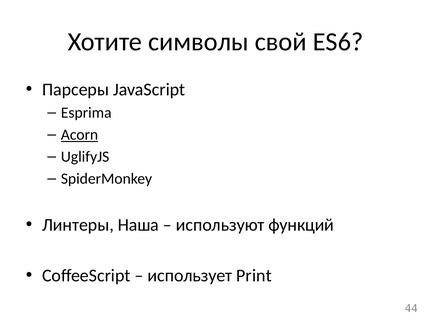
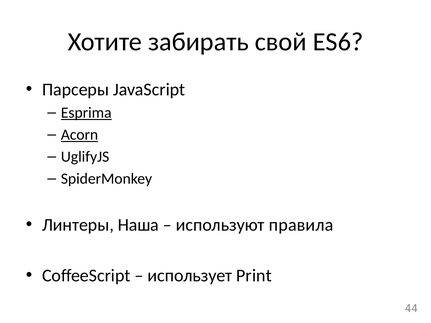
символы: символы -> забирать (198, 42)
Esprima underline: none -> present (86, 113)
функций: функций -> правила (301, 225)
